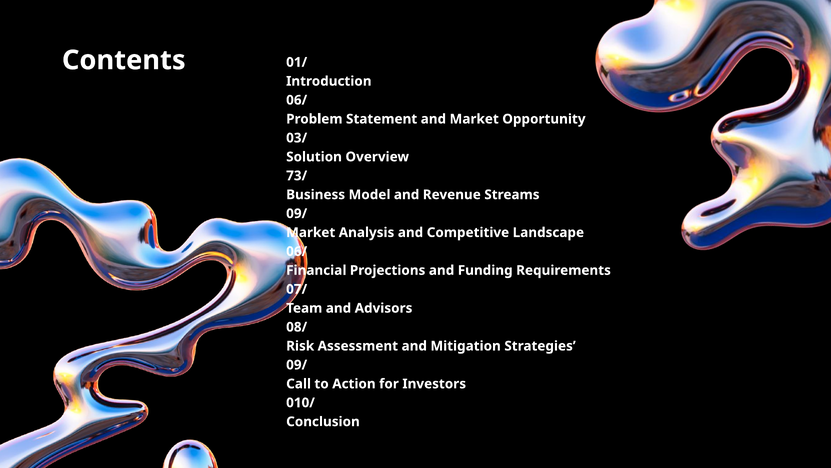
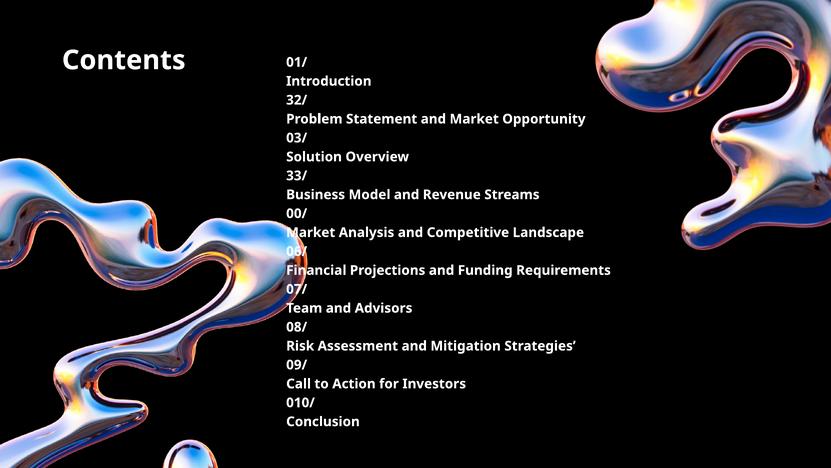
06/: 06/ -> 32/ (297, 100)
73/: 73/ -> 33/ (297, 176)
09/: 09/ -> 00/ (297, 213)
